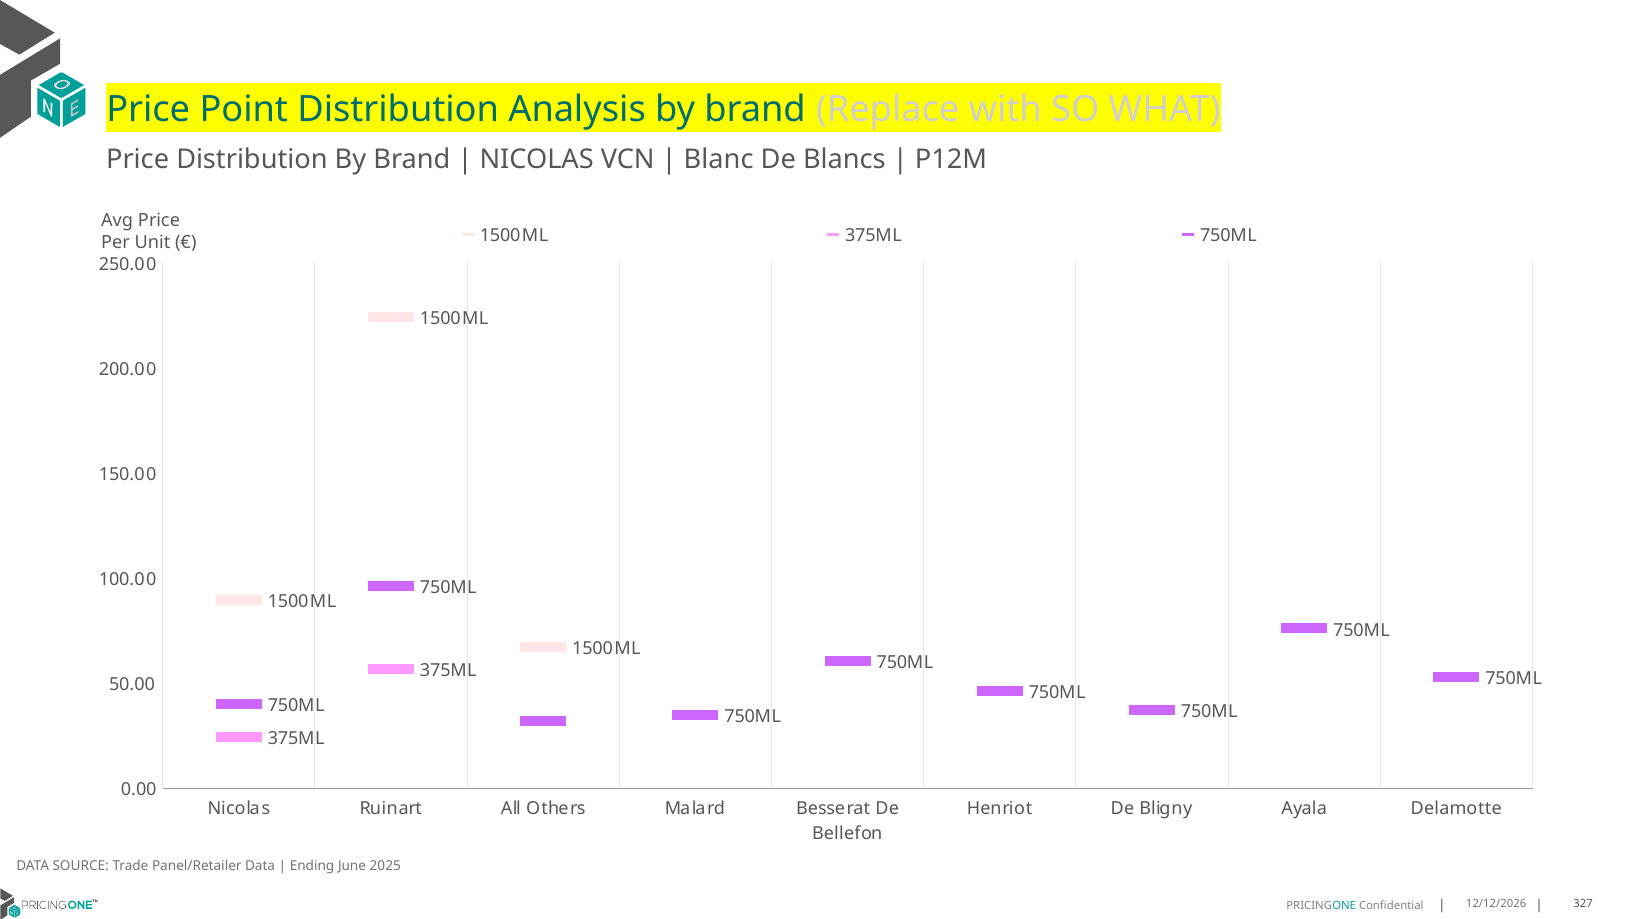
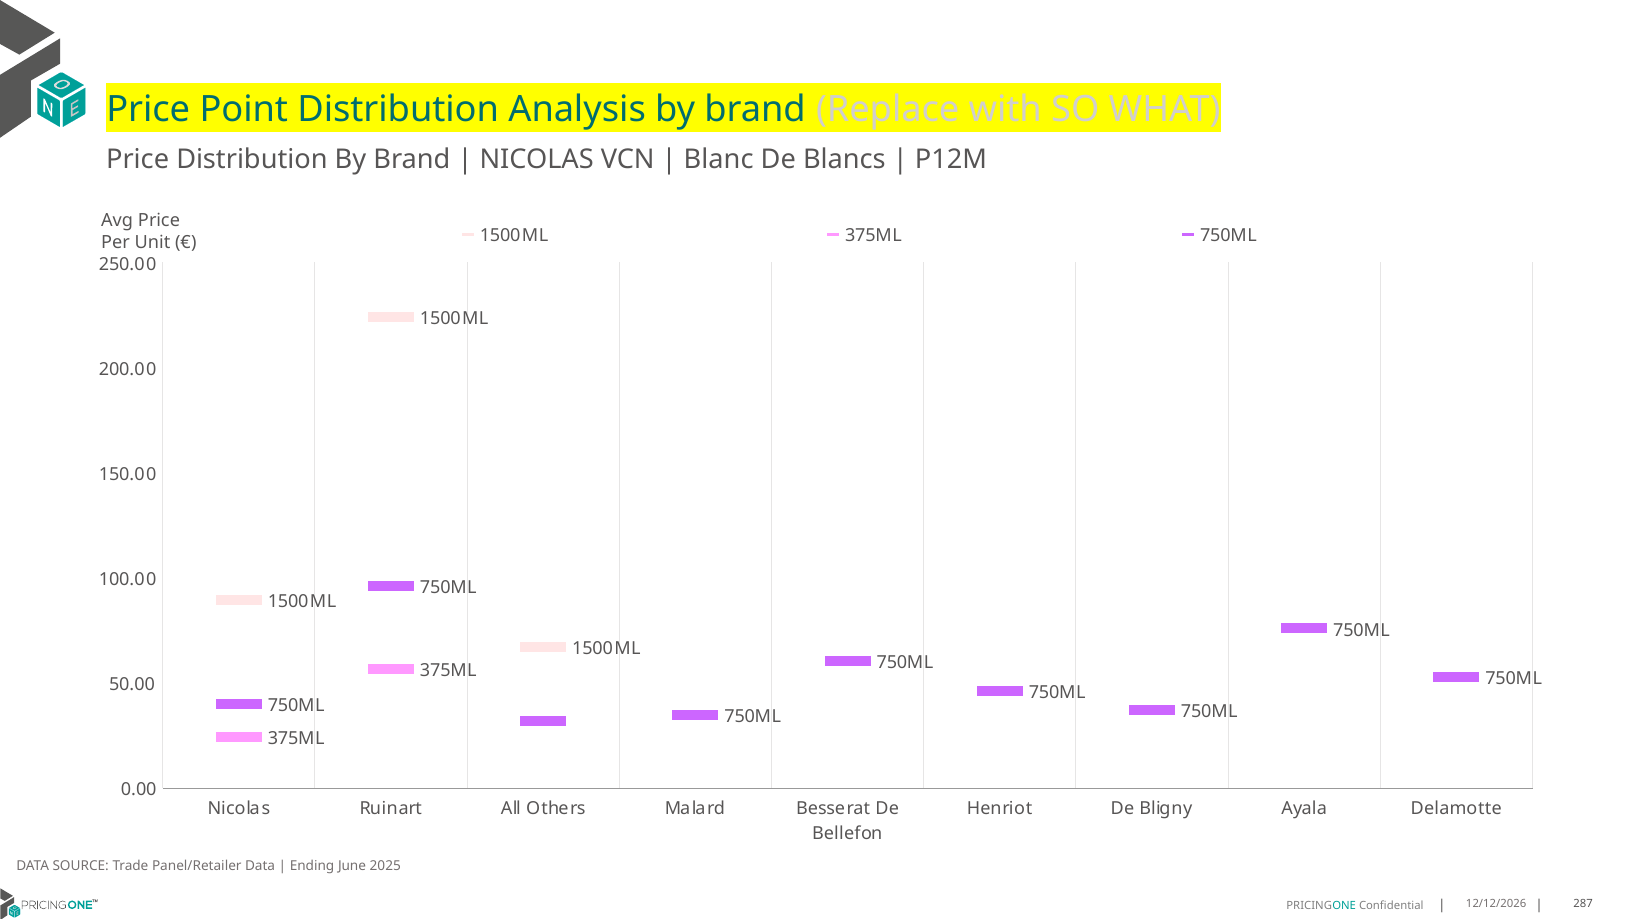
327: 327 -> 287 (1583, 903)
